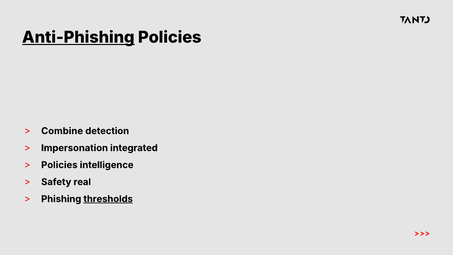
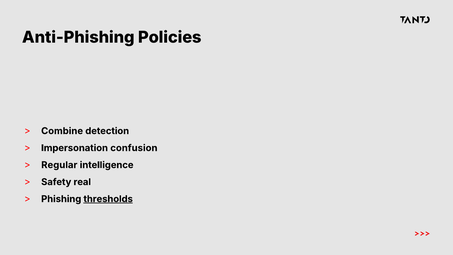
Anti-Phishing underline: present -> none (79, 38)
integrated: integrated -> confusion (134, 148)
Policies: Policies -> Regular (59, 165)
